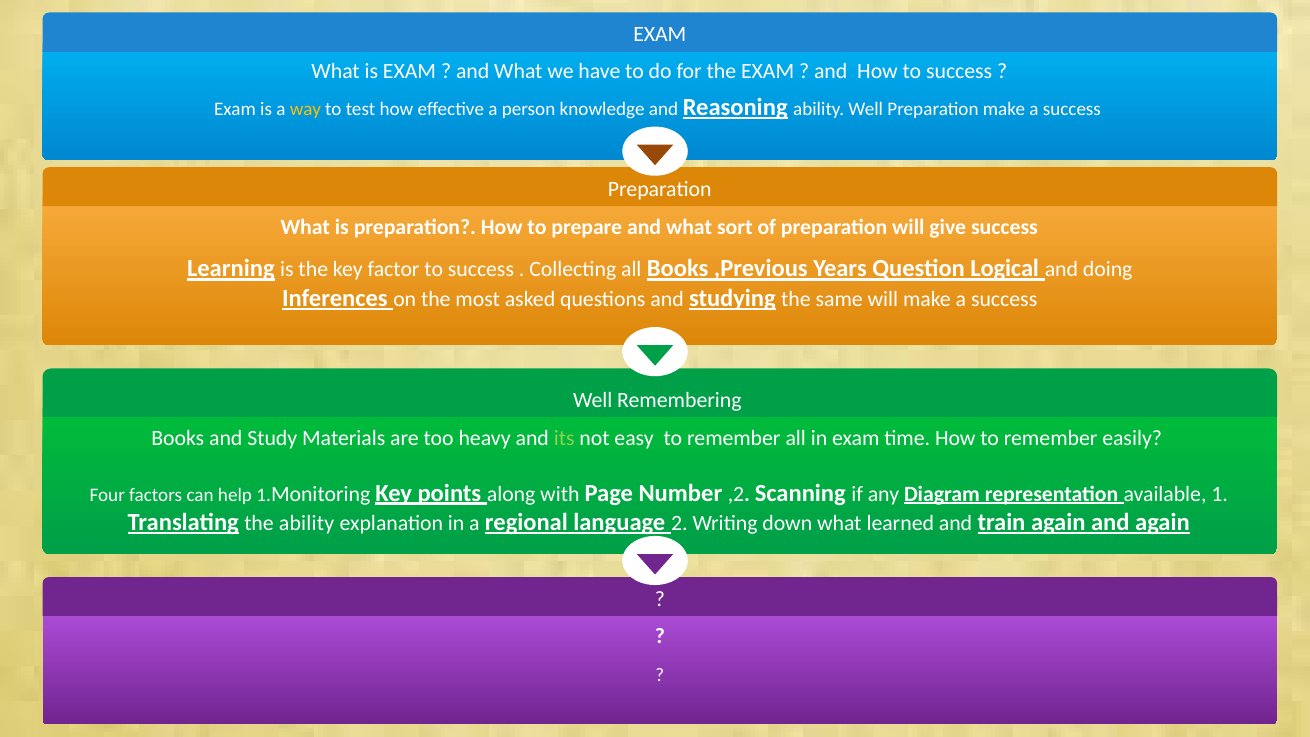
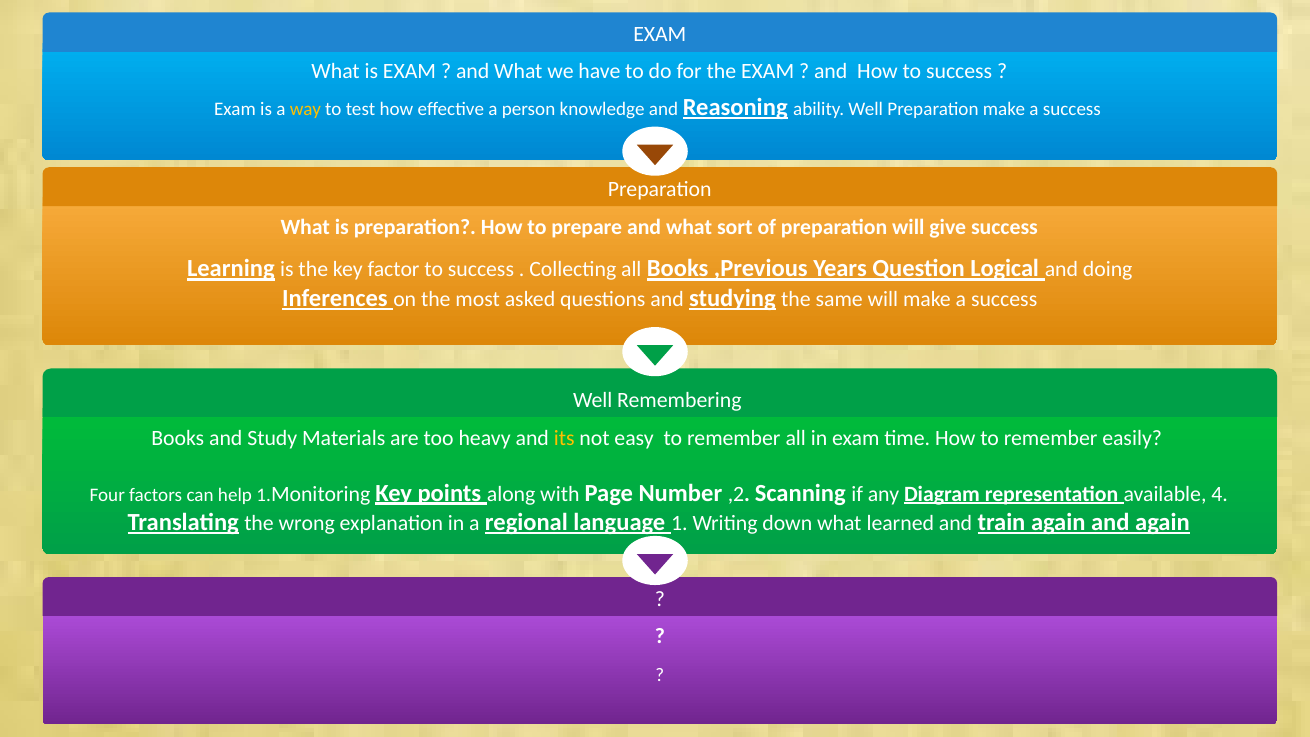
its colour: light green -> yellow (564, 439)
1: 1 -> 4 (1220, 494)
the ability: ability -> wrong (307, 523)
2: 2 -> 1 (679, 523)
